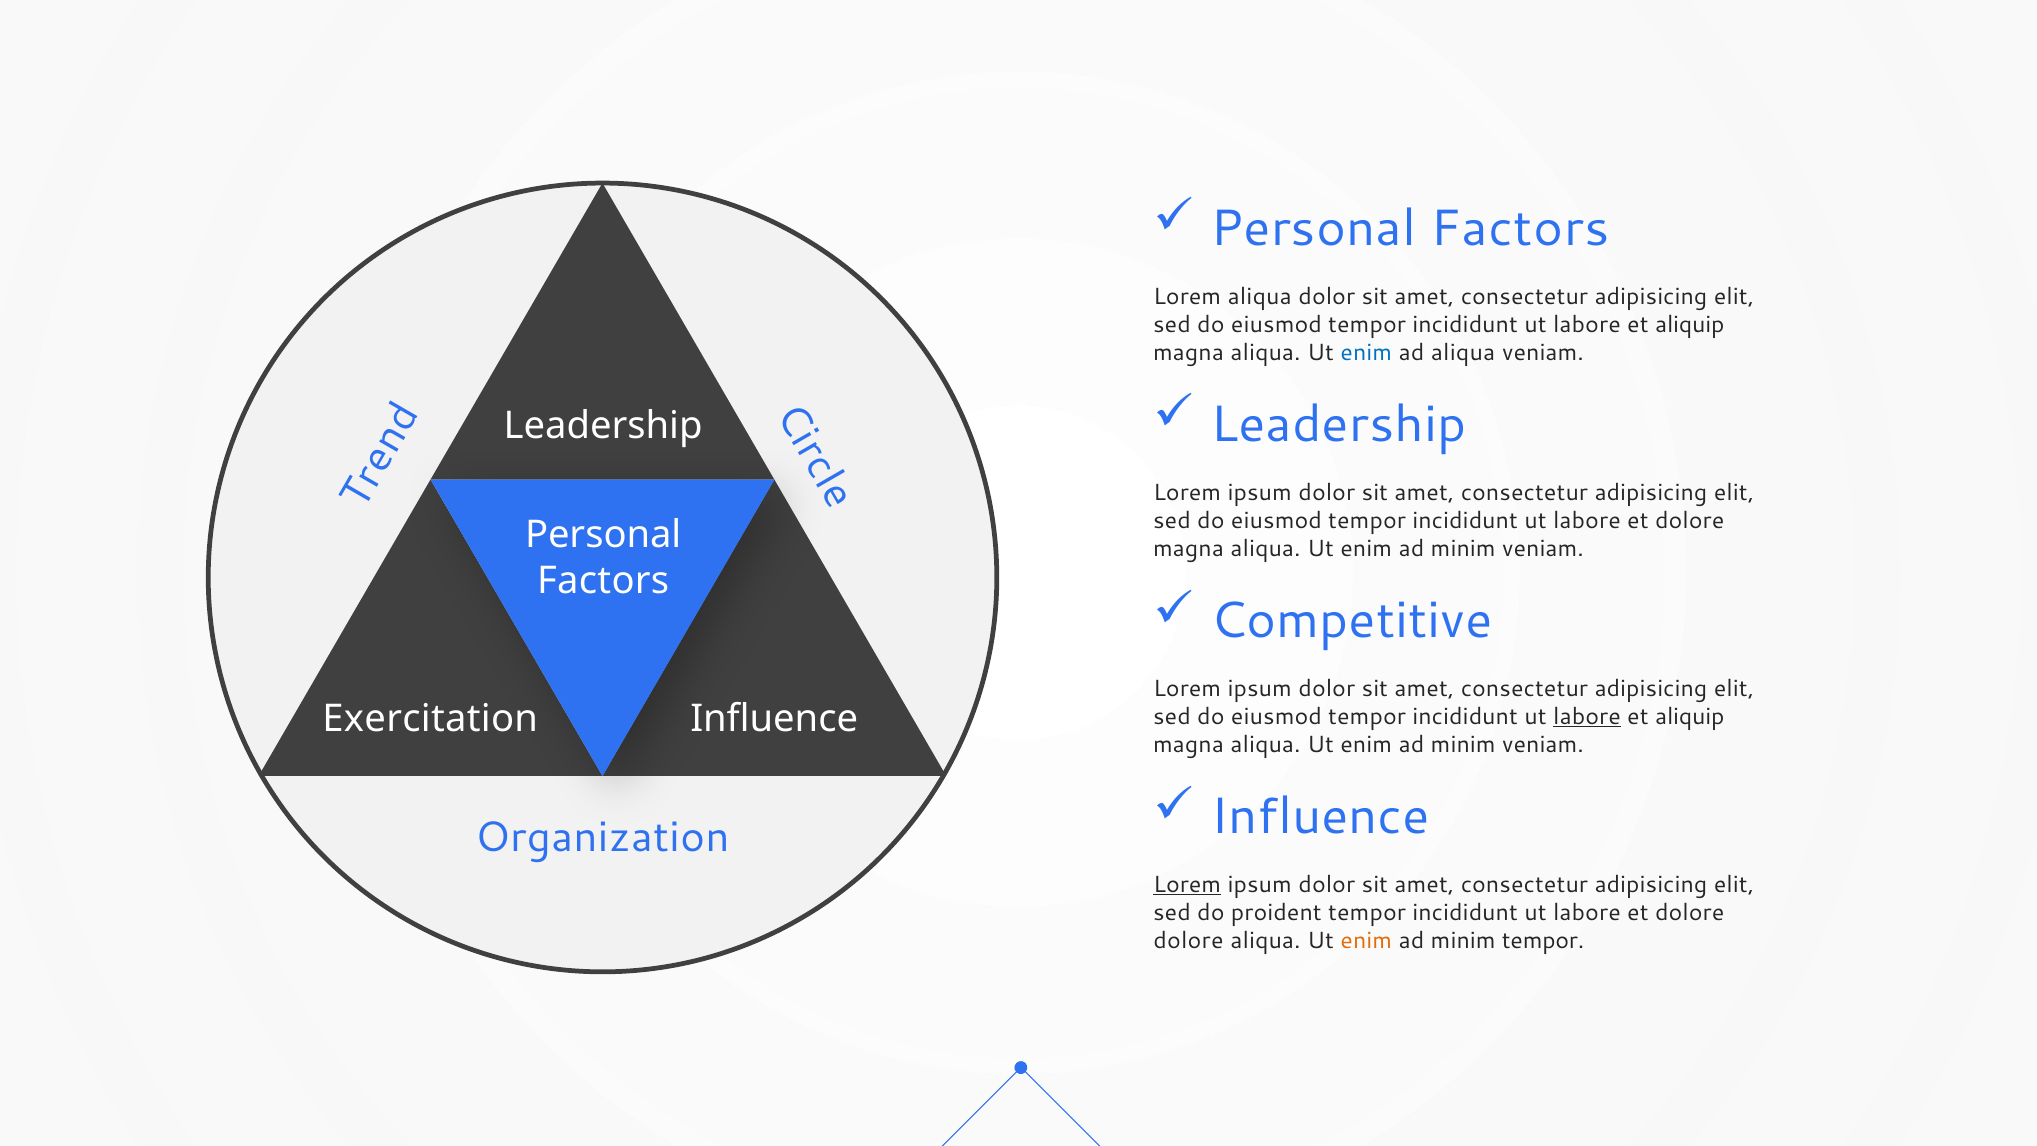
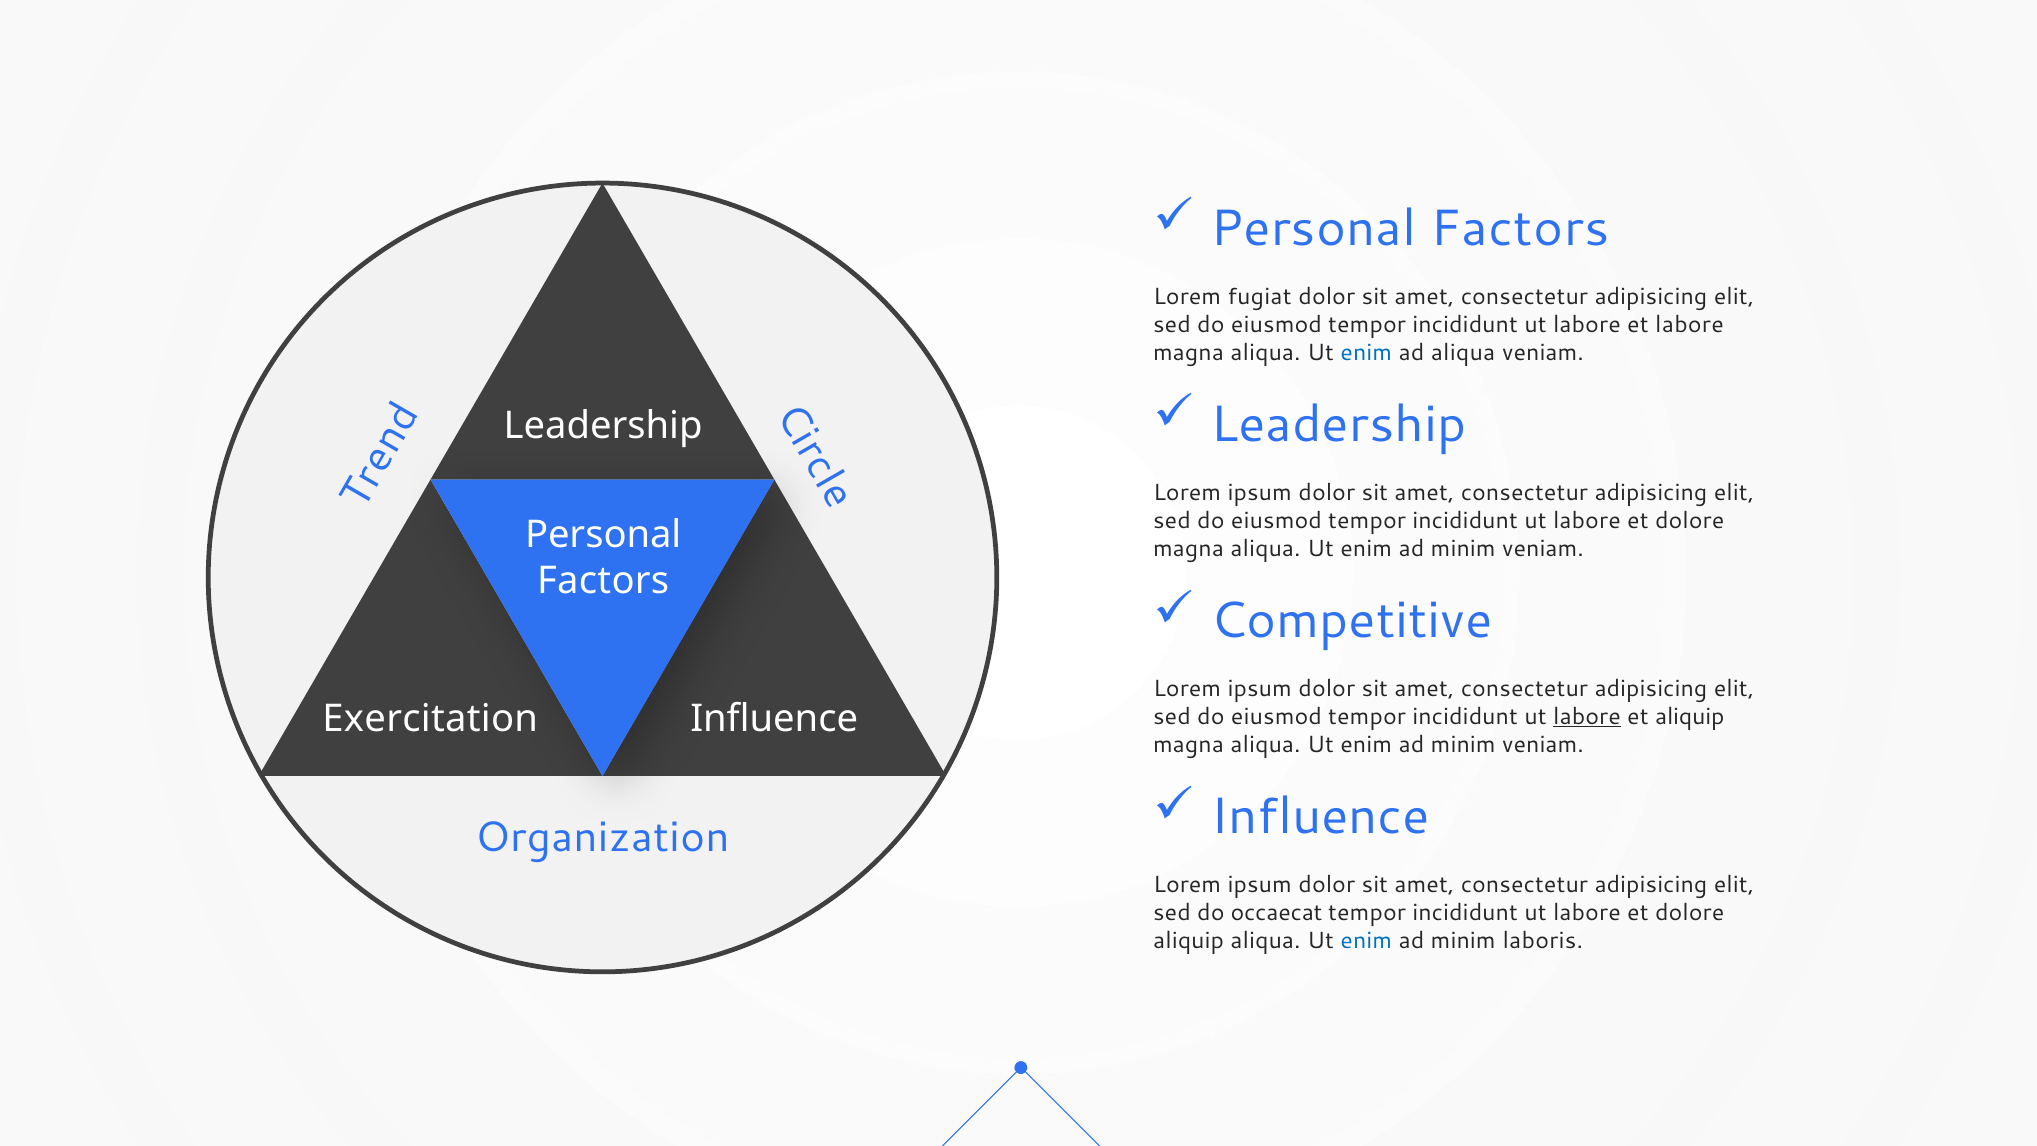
Lorem aliqua: aliqua -> fugiat (1260, 296)
aliquip: aliquip -> labore (1690, 324)
Lorem underline: present -> none (1187, 885)
proident: proident -> occaecat (1277, 913)
dolore: dolore -> aliquip (1189, 941)
enim colour: orange -> blue (1366, 941)
minim tempor: tempor -> laboris (1543, 941)
